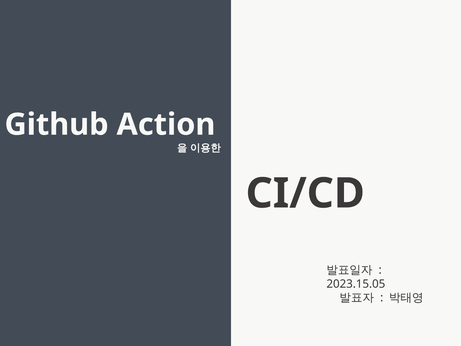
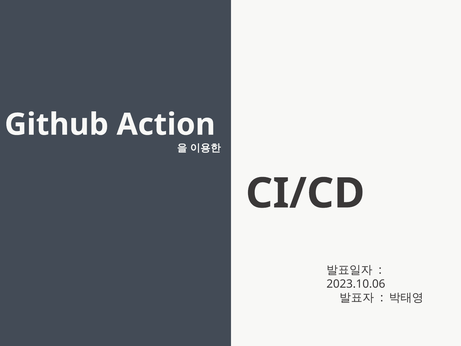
2023.15.05: 2023.15.05 -> 2023.10.06 (356, 284)
